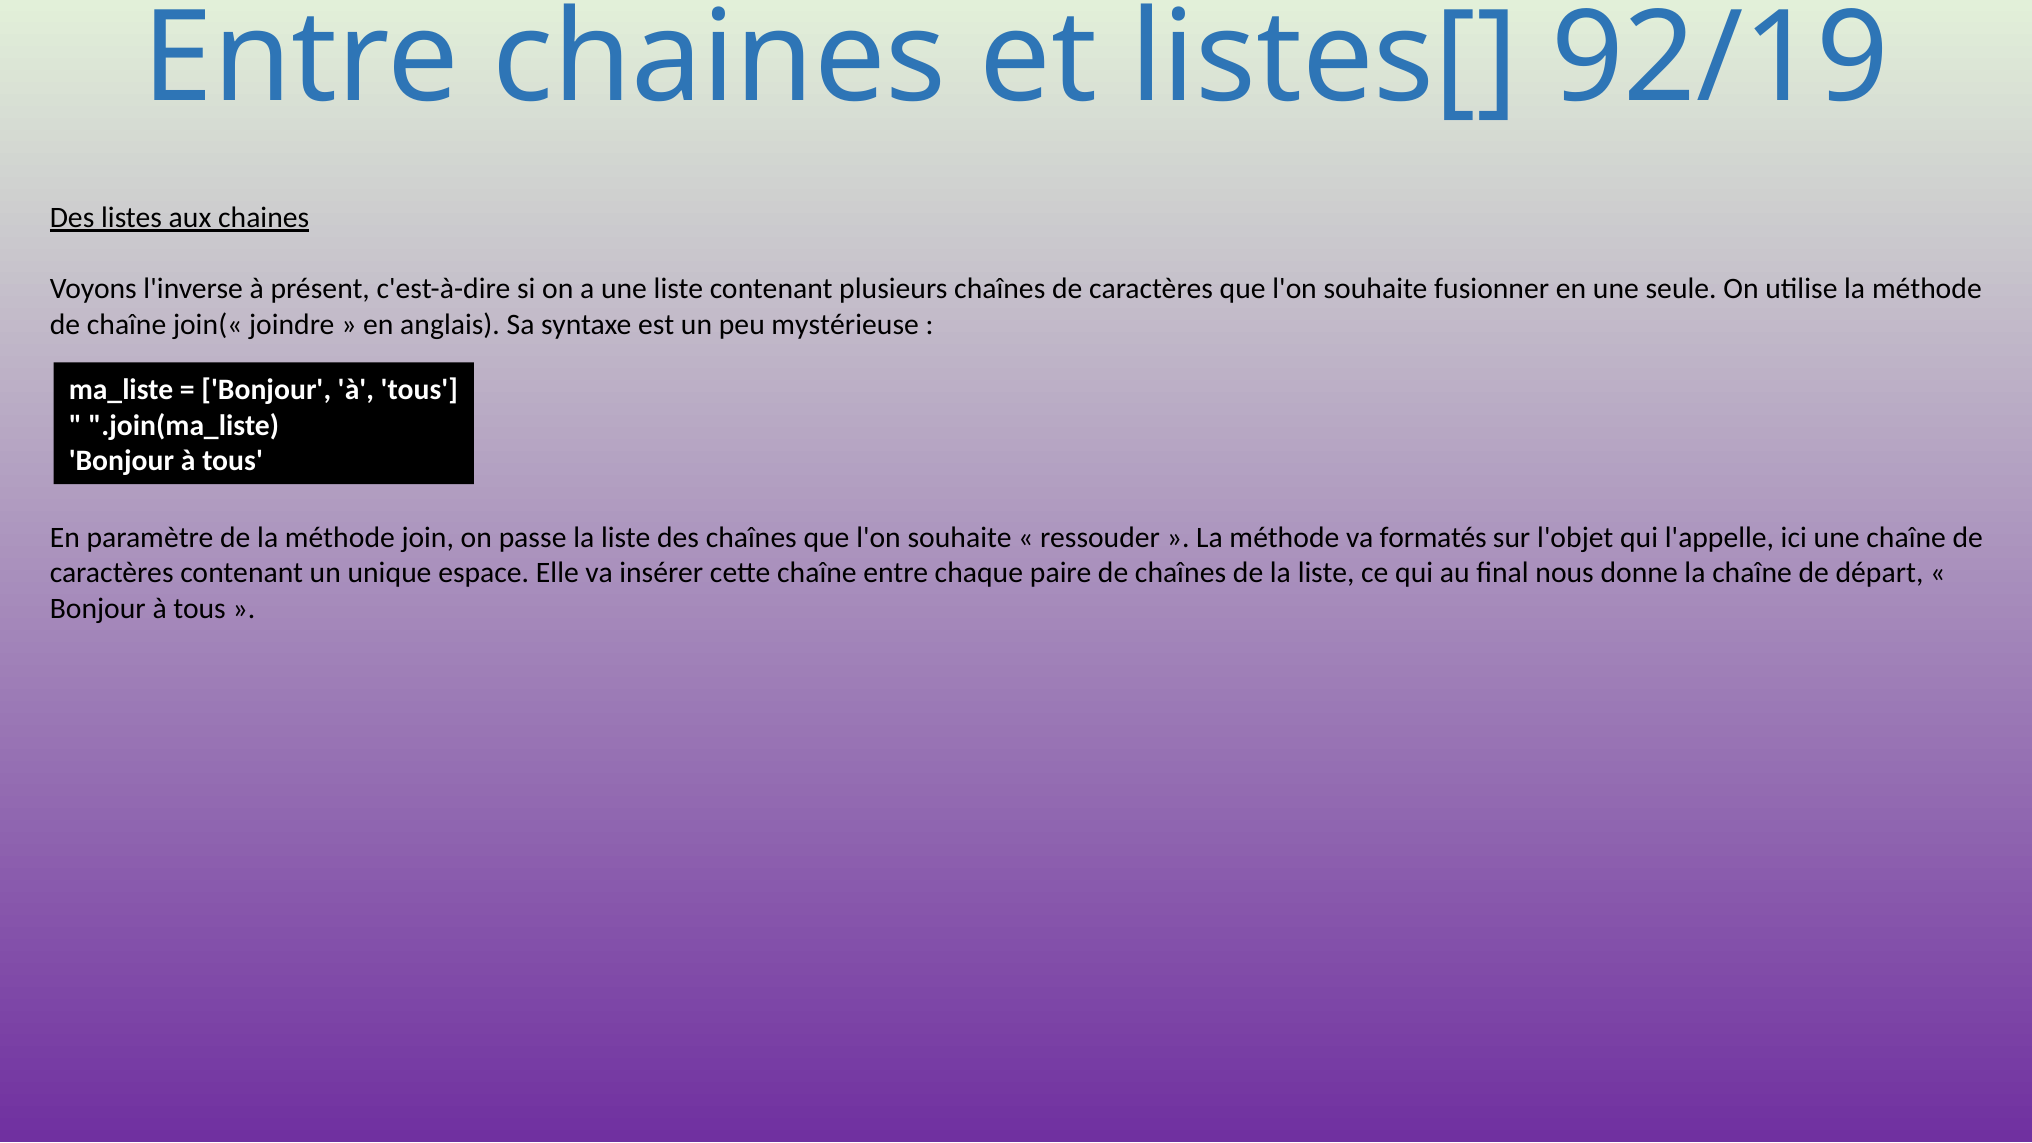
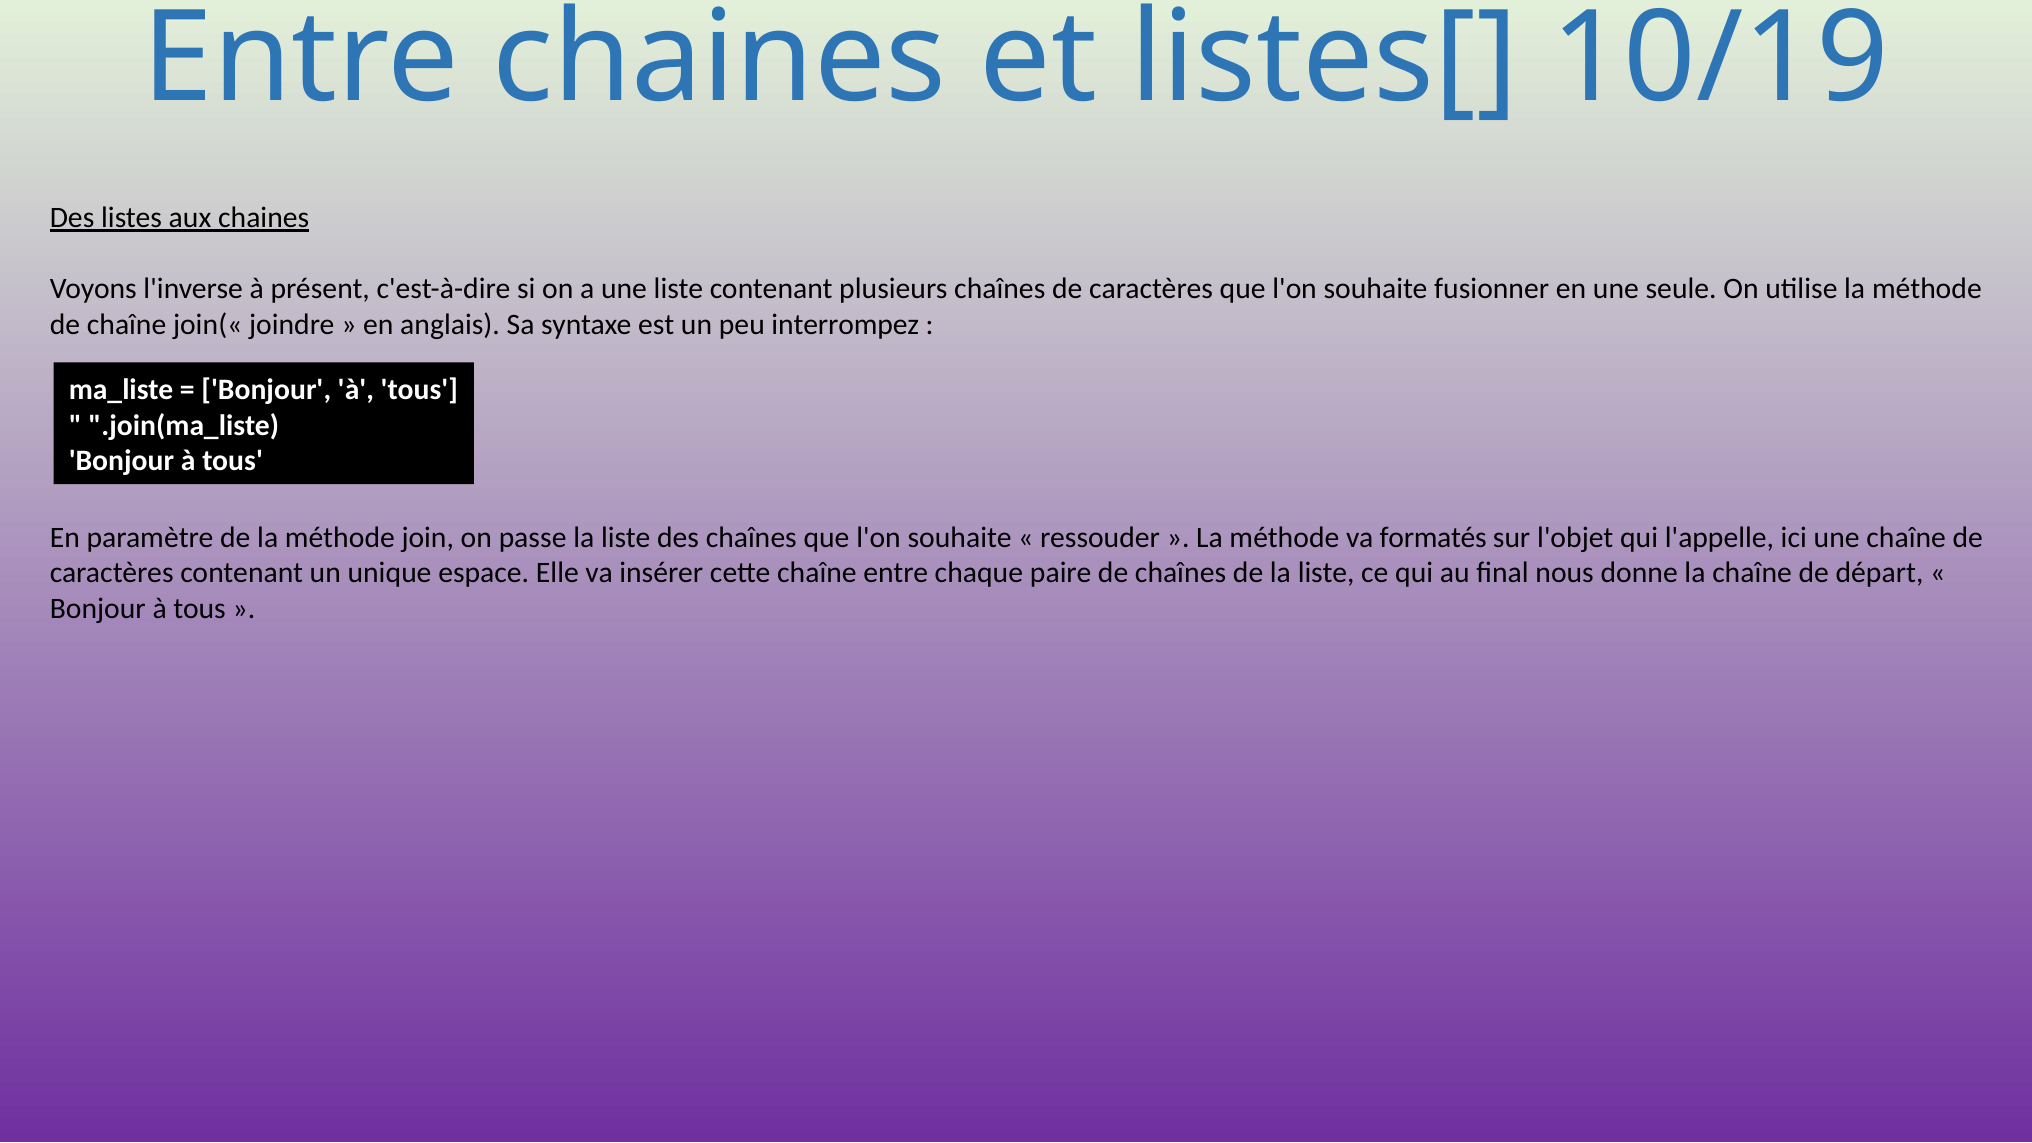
92/19: 92/19 -> 10/19 (1720, 58)
mystérieuse: mystérieuse -> interrompez (845, 324)
